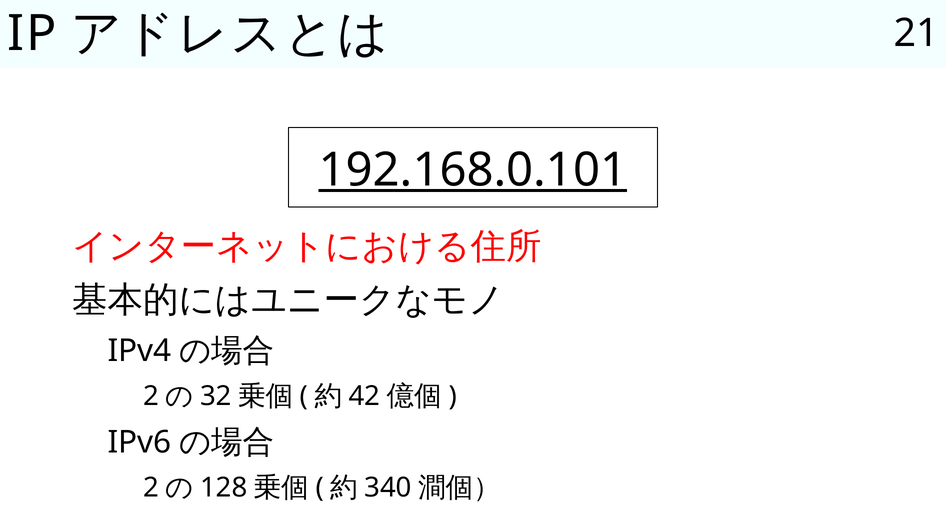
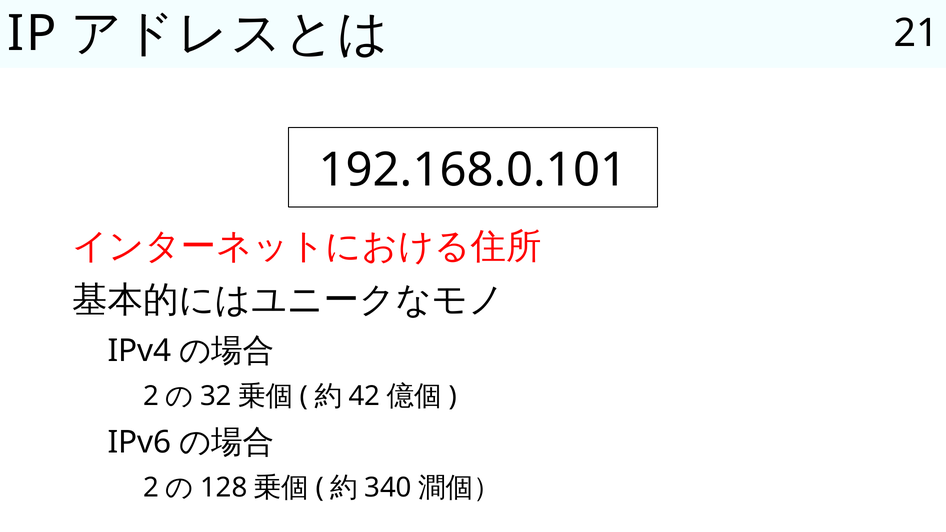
192.168.0.101 underline: present -> none (473, 170)
